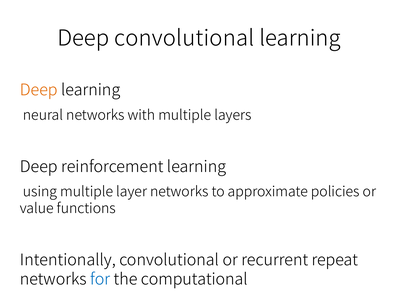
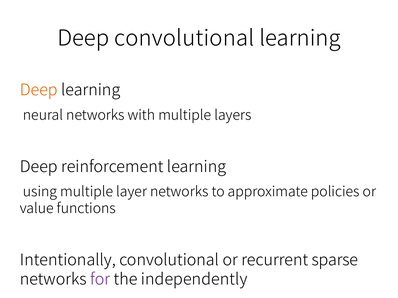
repeat: repeat -> sparse (335, 261)
for colour: blue -> purple (100, 280)
computational: computational -> independently (194, 280)
